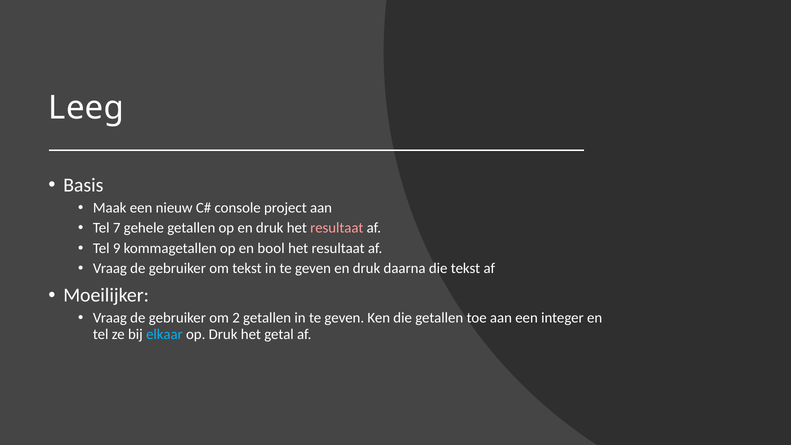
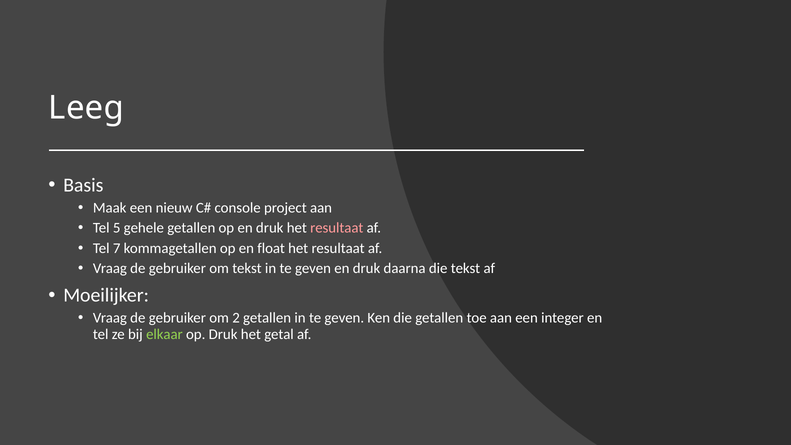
7: 7 -> 5 (117, 228)
9: 9 -> 7 (117, 248)
bool: bool -> float (271, 248)
elkaar colour: light blue -> light green (164, 334)
